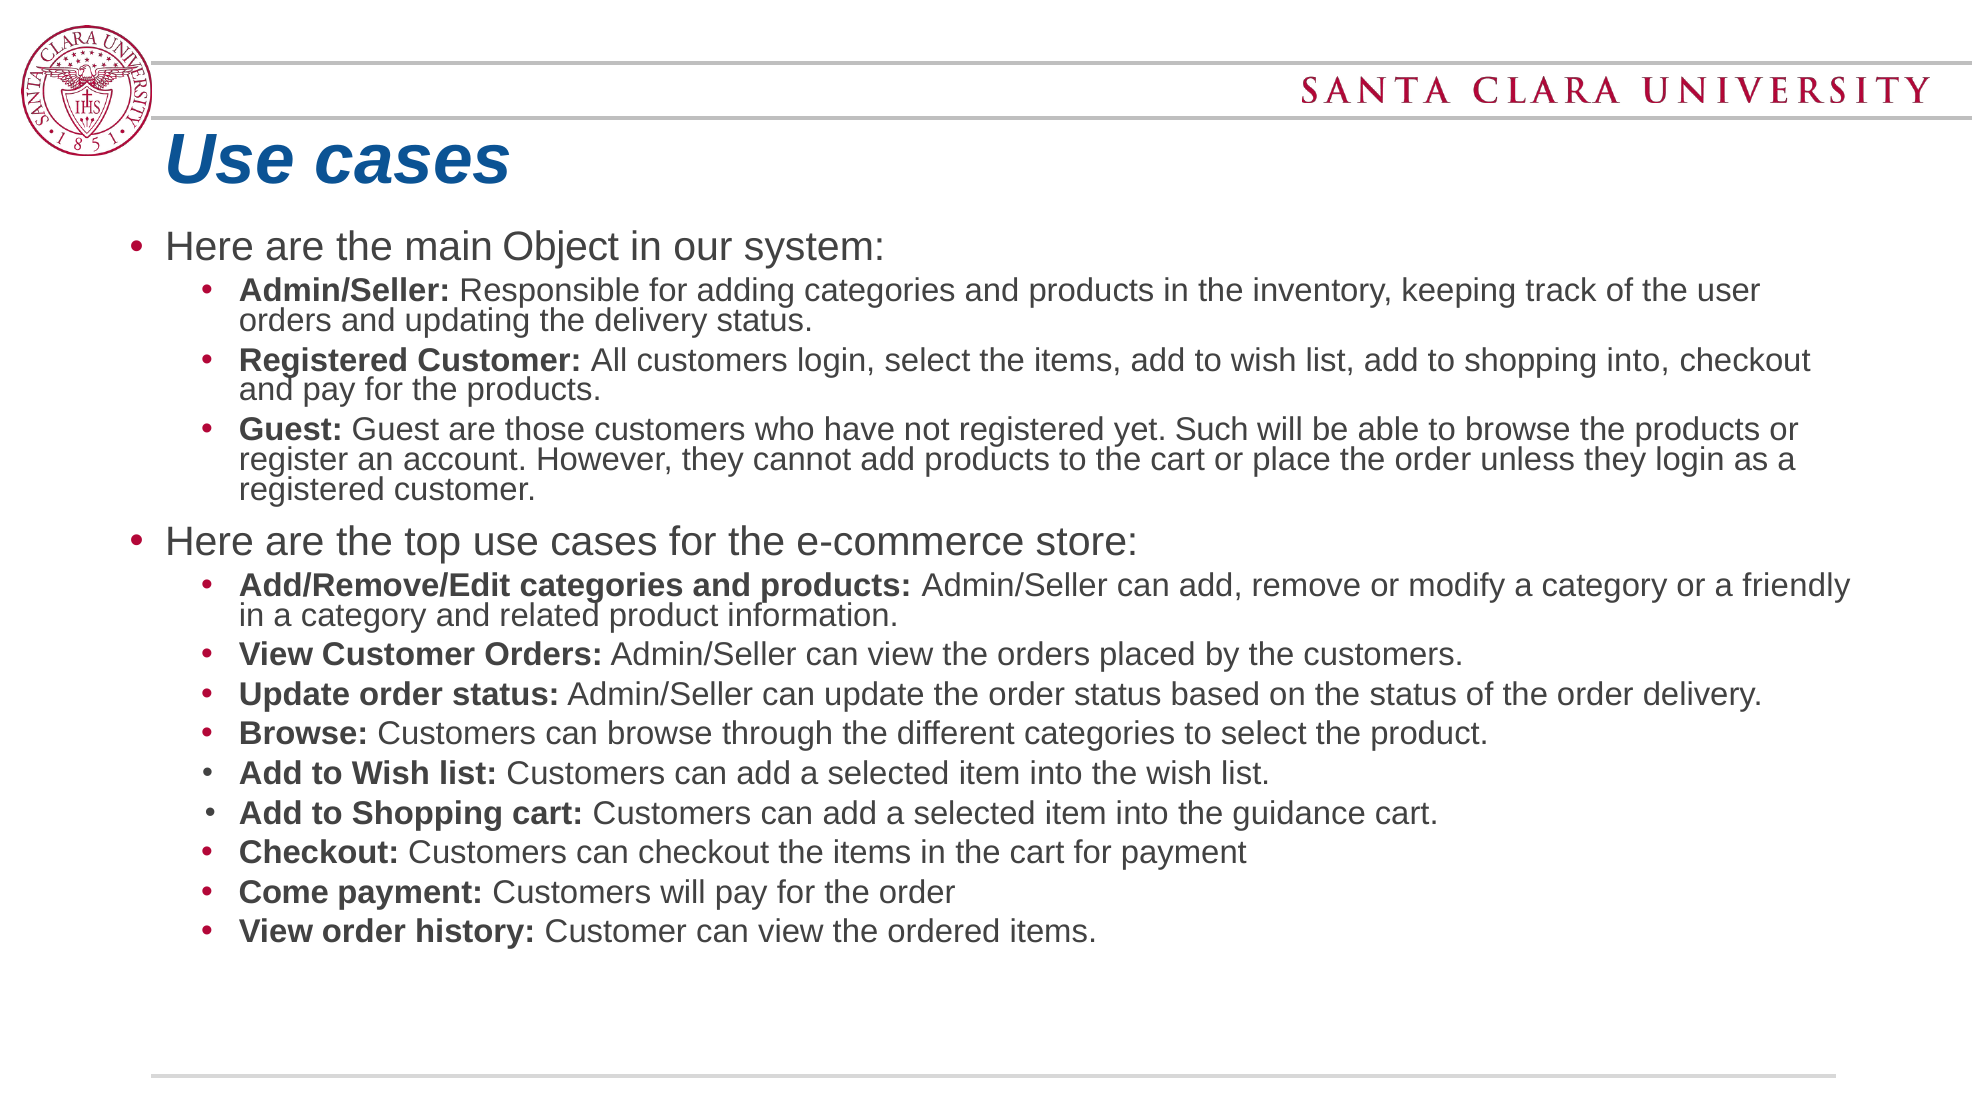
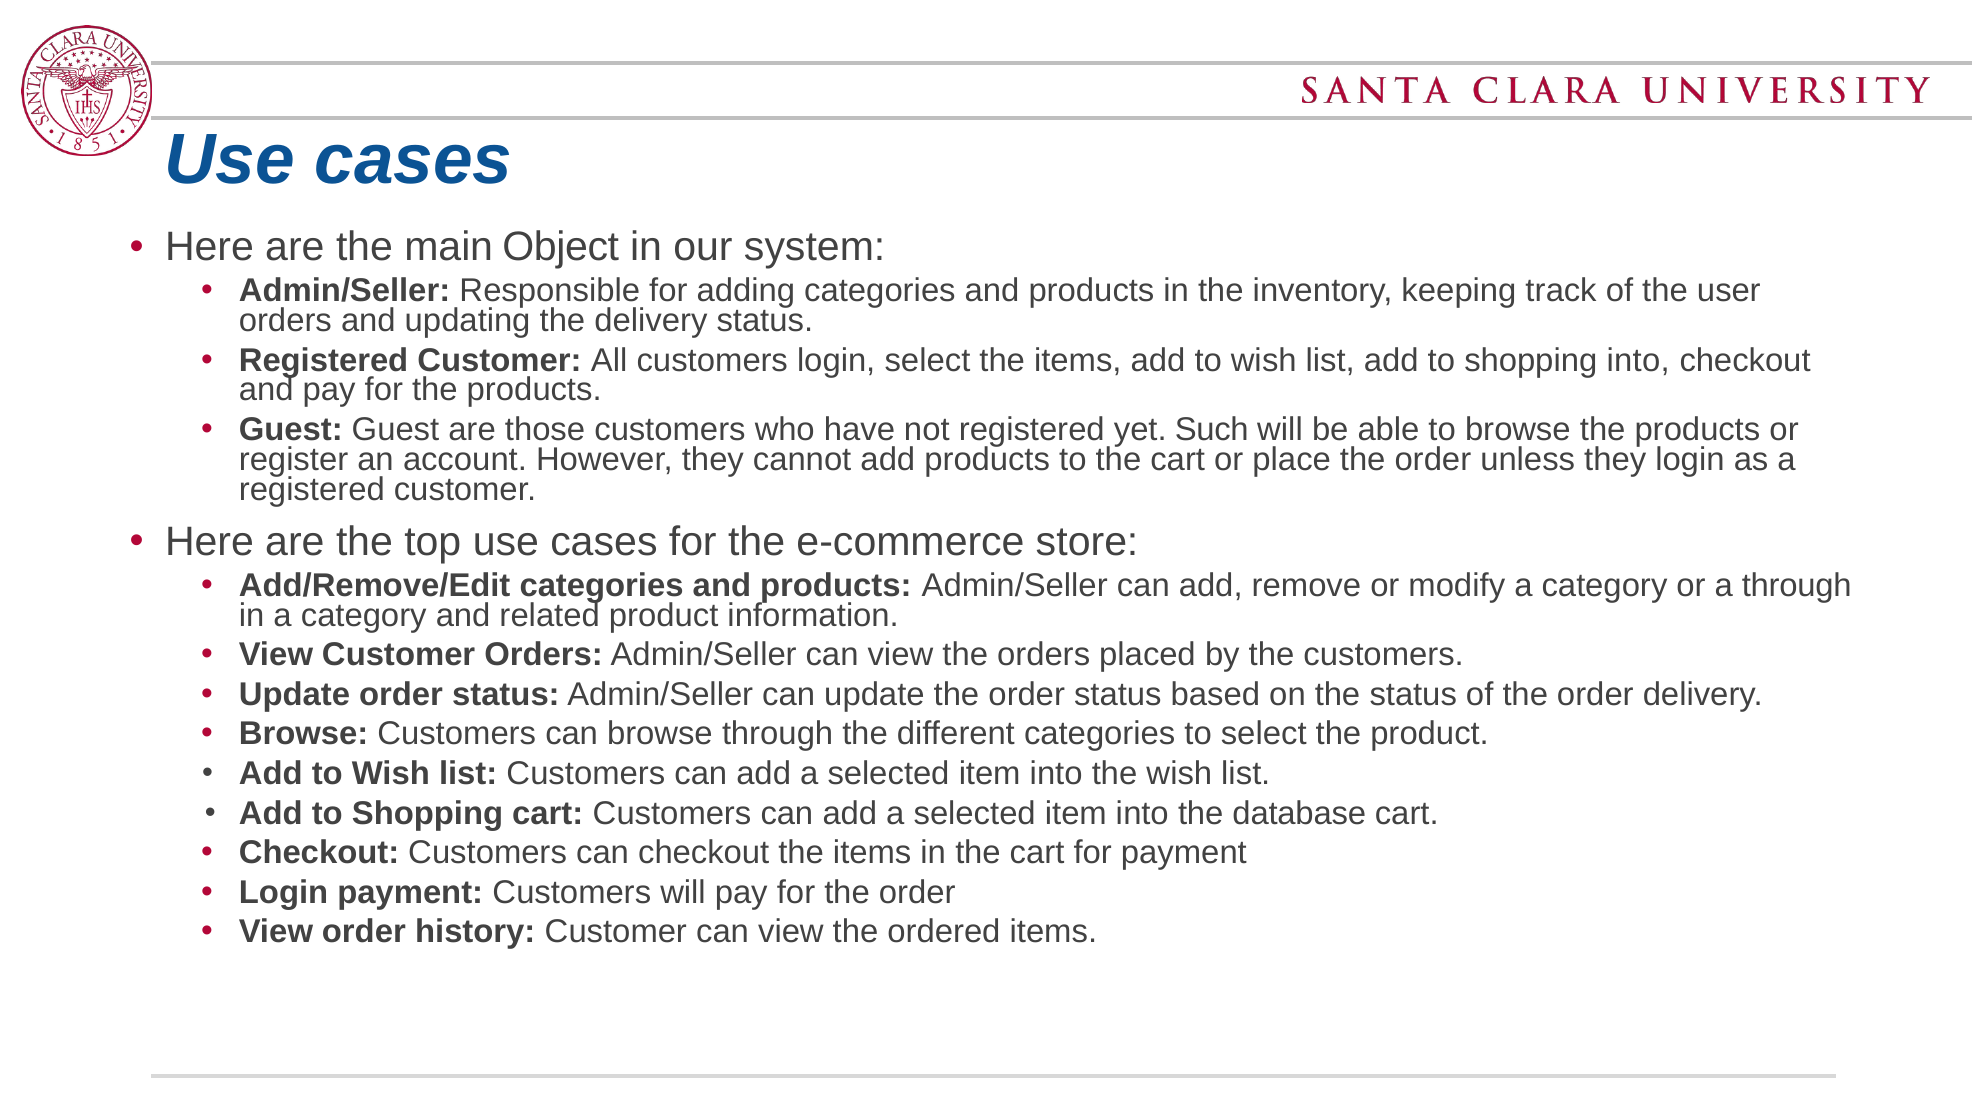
a friendly: friendly -> through (1797, 586)
guidance: guidance -> database (1299, 813)
Come: Come -> Login (284, 893)
